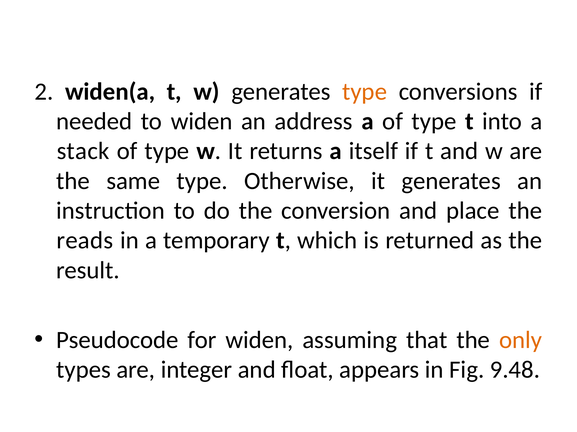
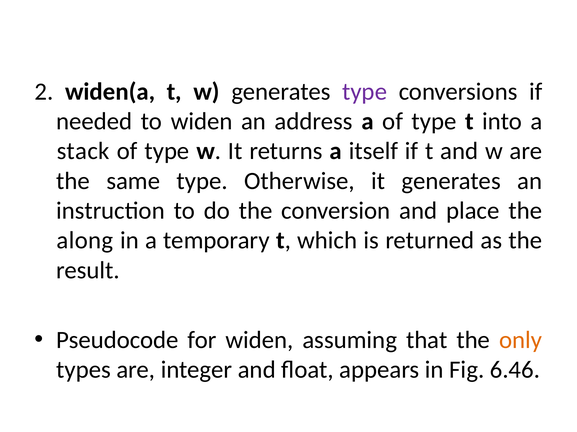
type colour: orange -> purple (365, 92)
reads: reads -> along (85, 241)
9.48: 9.48 -> 6.46 (515, 370)
